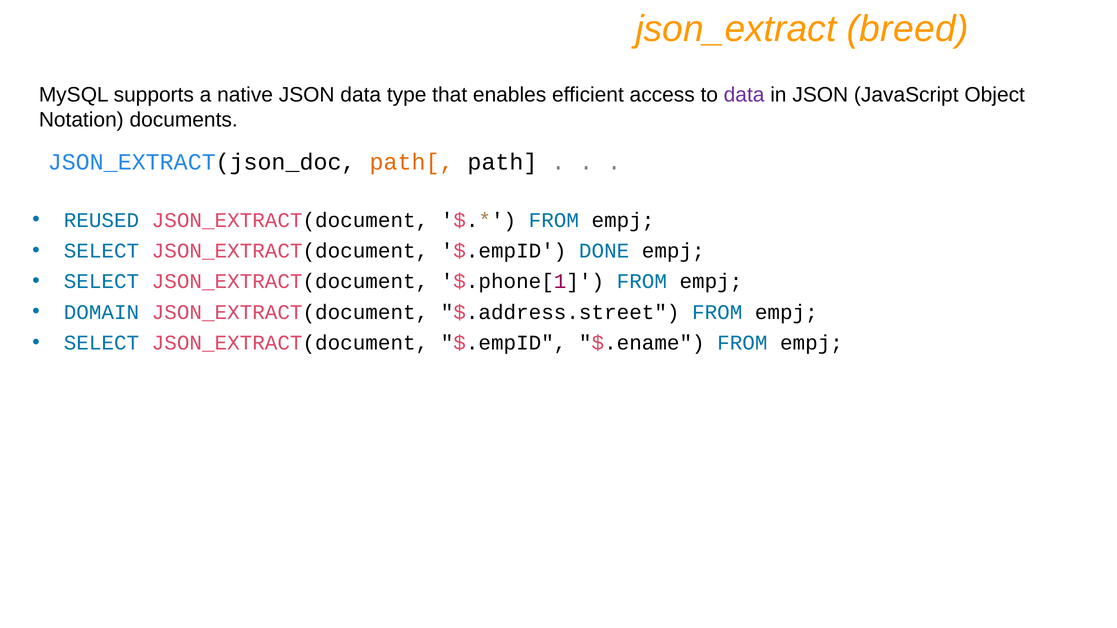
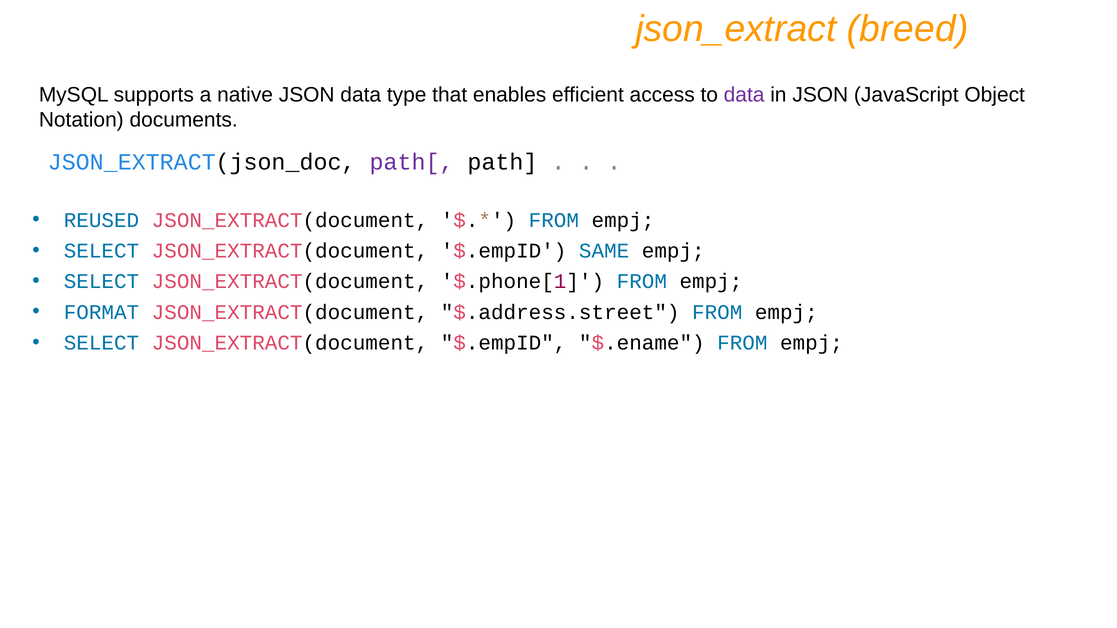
path[ colour: orange -> purple (412, 162)
DONE: DONE -> SAME (604, 251)
DOMAIN: DOMAIN -> FORMAT (101, 312)
